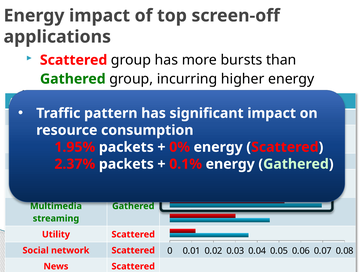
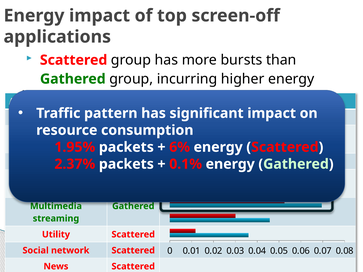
0%: 0% -> 6% (180, 147)
